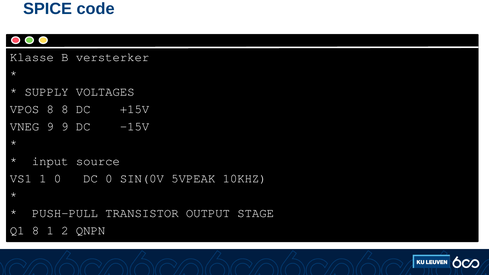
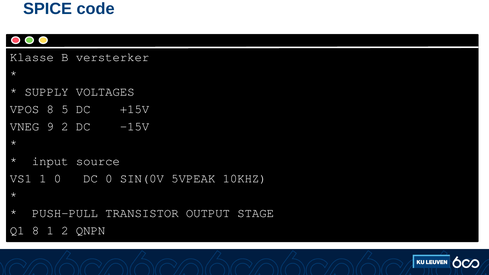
8 8: 8 -> 5 (65, 109)
9 9: 9 -> 2 (65, 126)
